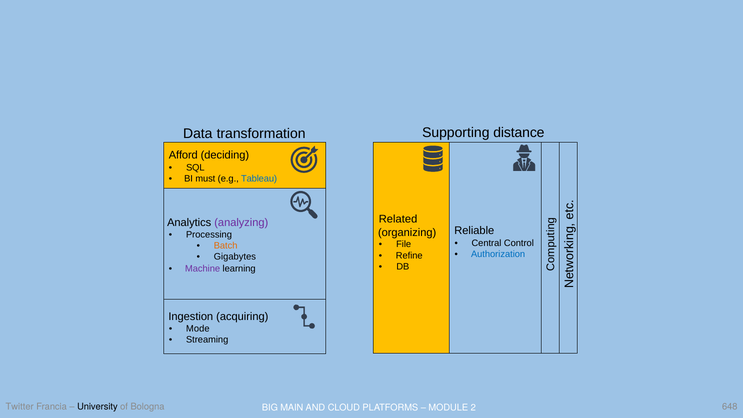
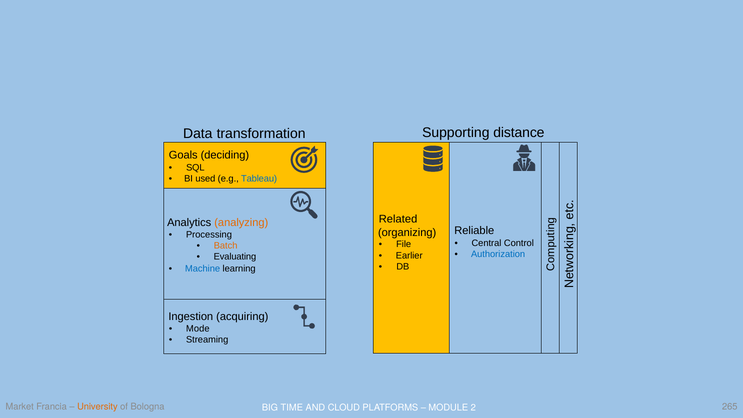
Afford: Afford -> Goals (183, 155)
must: must -> used (205, 179)
analyzing colour: purple -> orange (241, 223)
Refine: Refine -> Earlier (409, 256)
Gigabytes: Gigabytes -> Evaluating (235, 257)
Machine colour: purple -> blue (203, 268)
Twitter: Twitter -> Market (20, 406)
University colour: black -> orange (97, 406)
648: 648 -> 265 (730, 406)
MAIN: MAIN -> TIME (292, 407)
